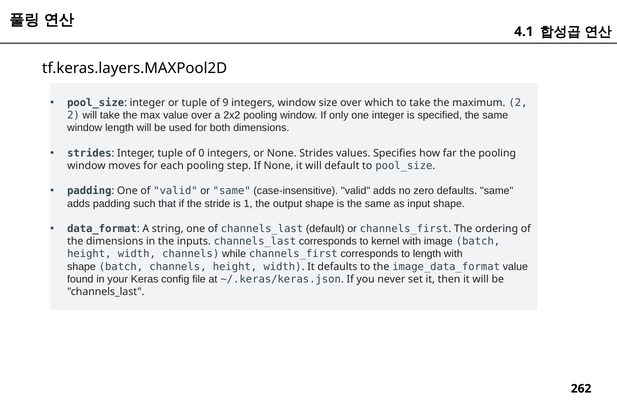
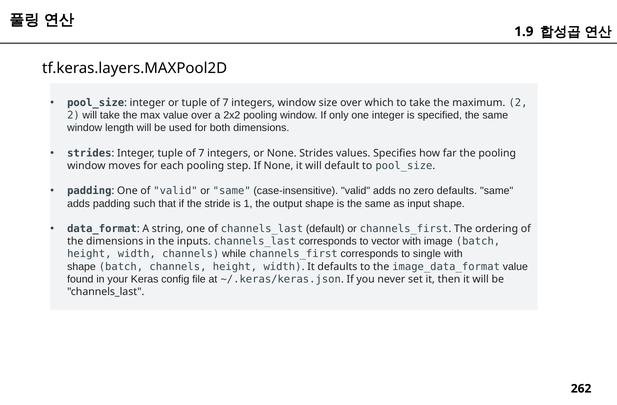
4.1: 4.1 -> 1.9 (524, 32)
or tuple of 9: 9 -> 7 (226, 103)
Integer tuple of 0: 0 -> 7 (201, 153)
kernel: kernel -> vector (385, 242)
to length: length -> single (427, 254)
